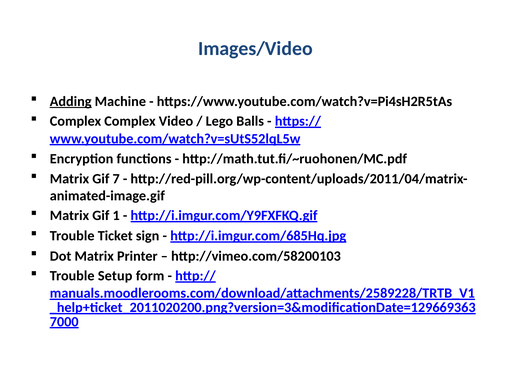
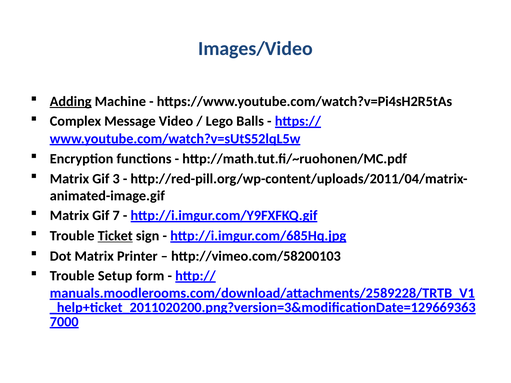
Complex Complex: Complex -> Message (130, 121)
7: 7 -> 3 (116, 179)
1: 1 -> 7 (116, 216)
Ticket underline: none -> present (115, 236)
